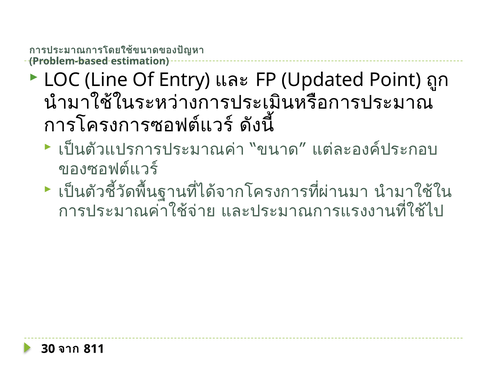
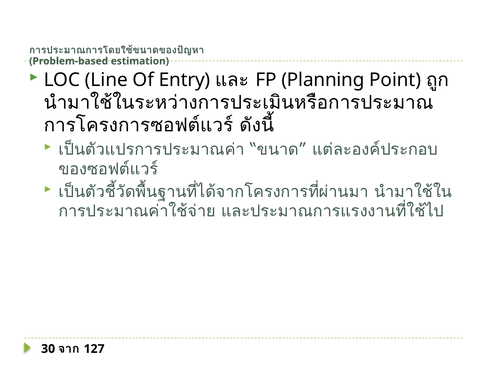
Updated: Updated -> Planning (323, 80)
811: 811 -> 127 (94, 349)
